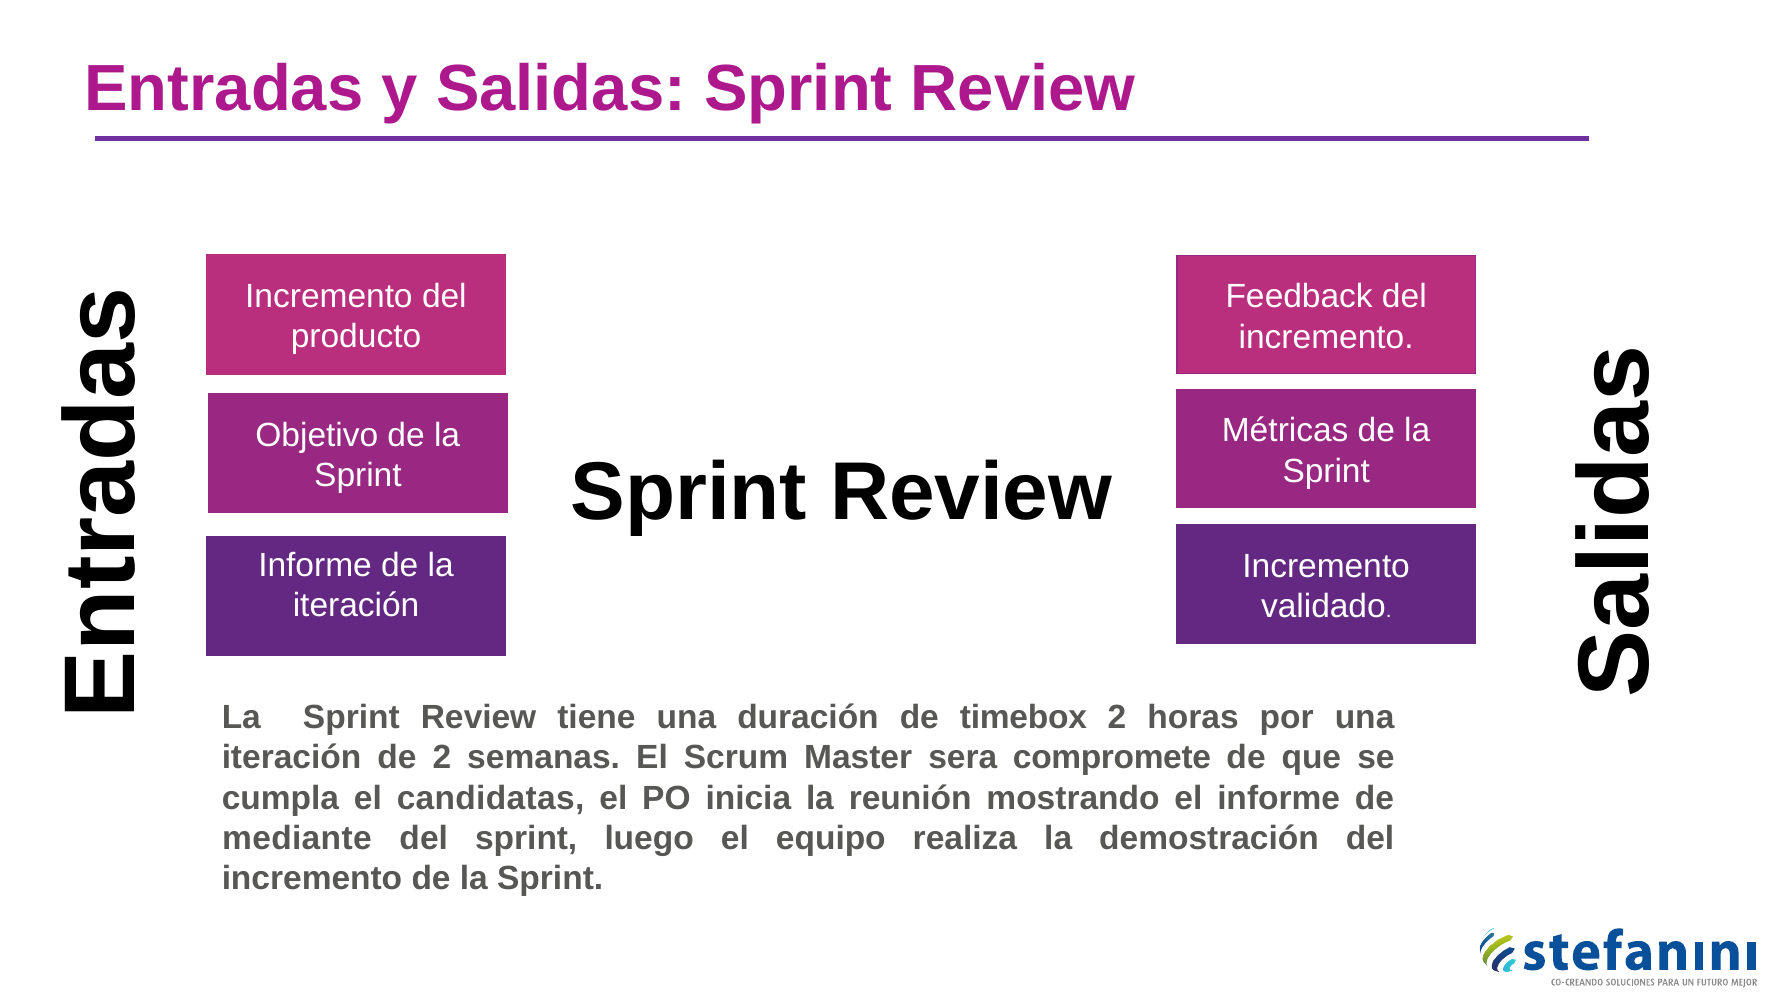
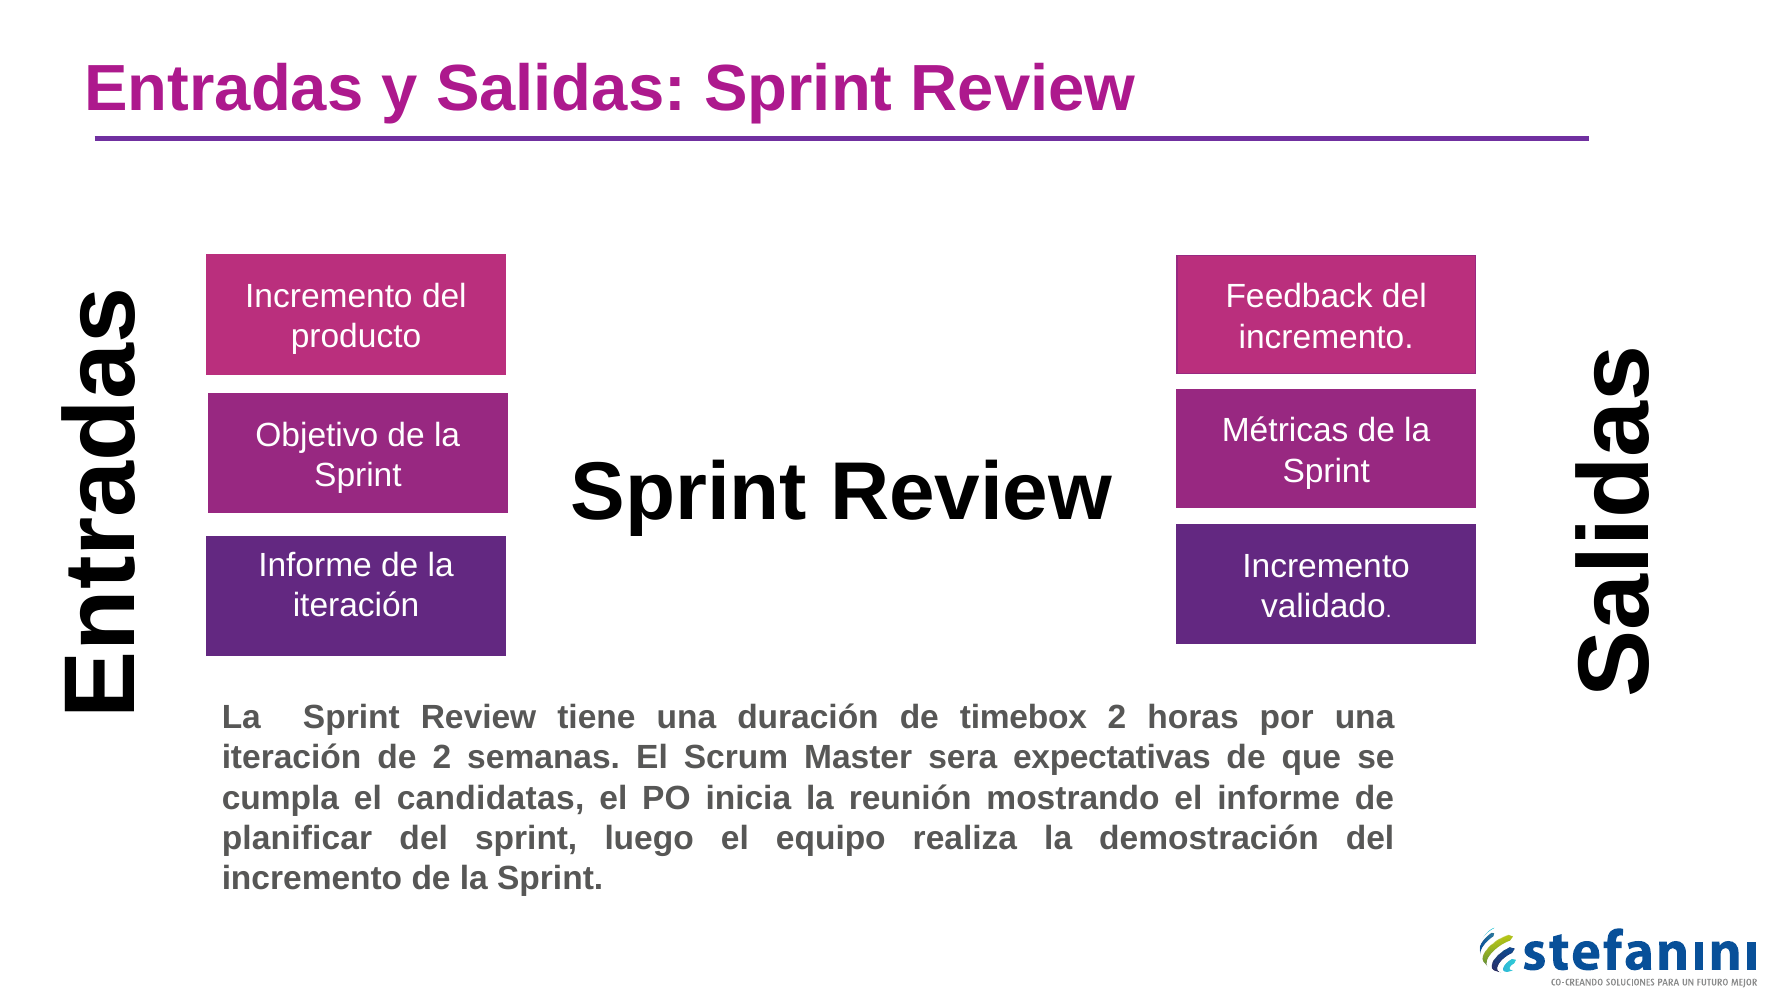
compromete: compromete -> expectativas (1112, 758)
mediante: mediante -> planificar (297, 838)
